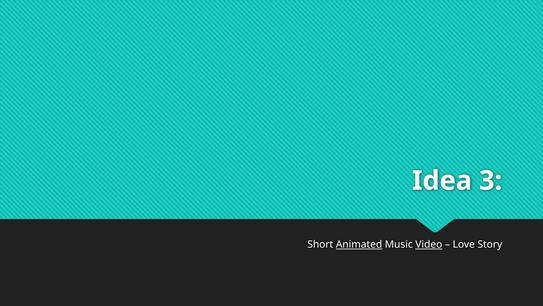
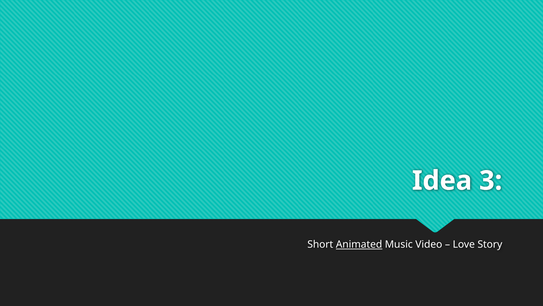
Video underline: present -> none (429, 244)
